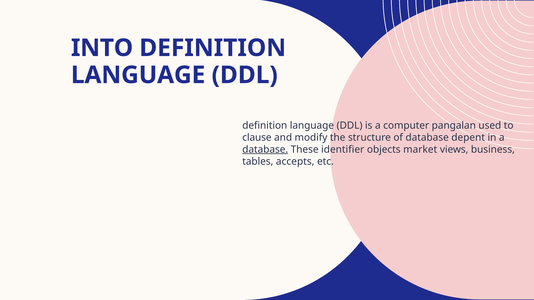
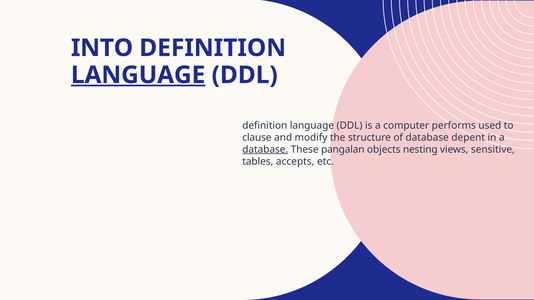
LANGUAGE underline: none -> present (138, 75)
pangalan: pangalan -> performs (454, 126)
identifier: identifier -> pangalan (343, 150)
market: market -> nesting (420, 150)
business: business -> sensitive (493, 150)
